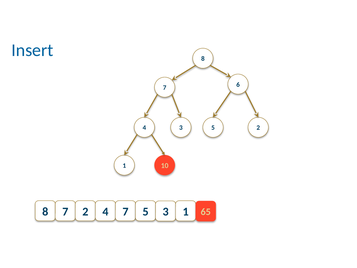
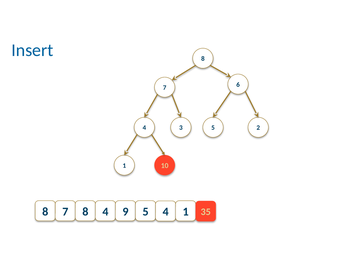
7 2: 2 -> 8 (85, 211)
4 7: 7 -> 9 (125, 211)
5 3: 3 -> 4 (166, 212)
65: 65 -> 35 (206, 212)
